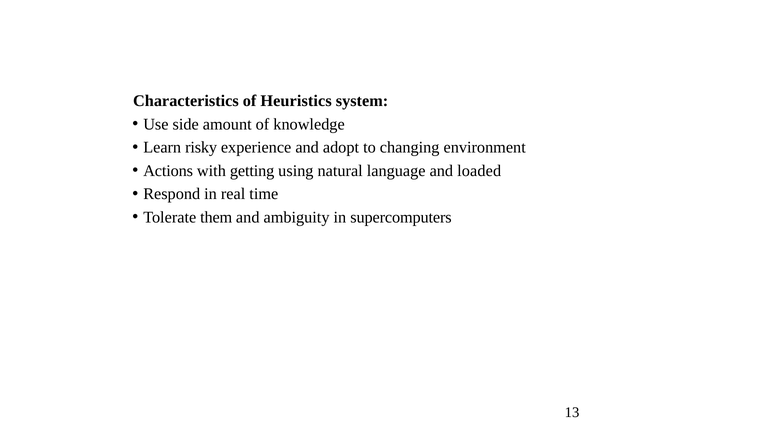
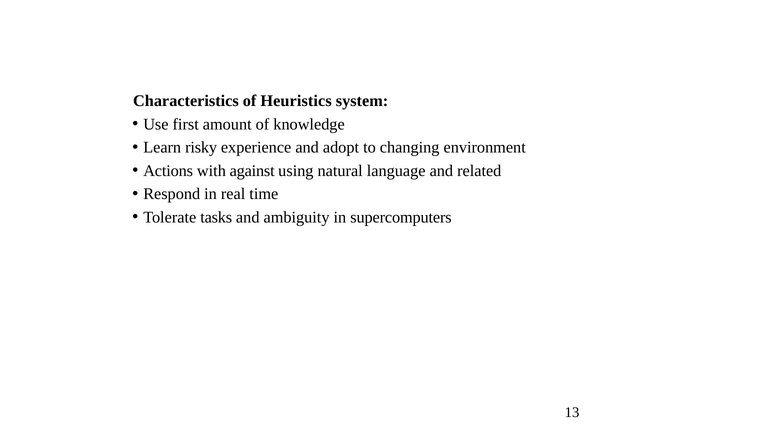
side: side -> first (186, 124)
getting: getting -> against (252, 171)
loaded: loaded -> related (479, 171)
them: them -> tasks (216, 217)
